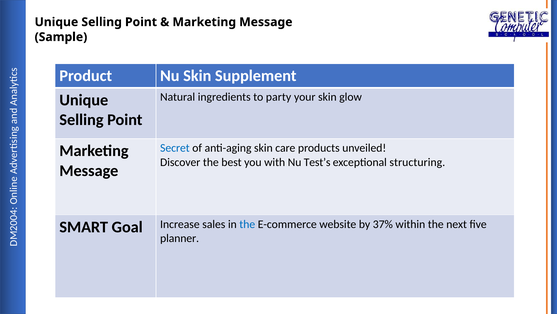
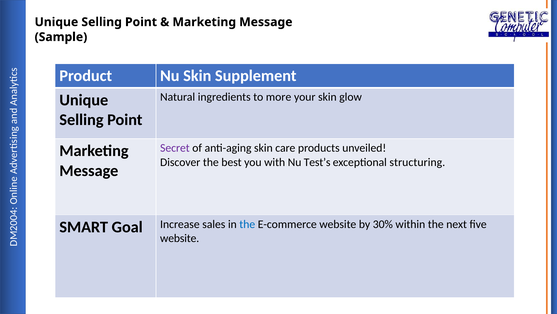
party: party -> more (279, 97)
Secret colour: blue -> purple (175, 148)
37%: 37% -> 30% (383, 224)
planner: planner -> website (180, 238)
